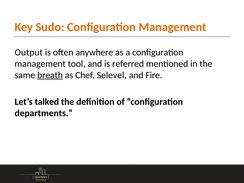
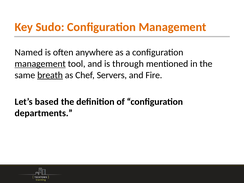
Output: Output -> Named (29, 52)
management underline: none -> present (40, 64)
referred: referred -> through (128, 64)
Selevel: Selevel -> Servers (112, 75)
talked: talked -> based (47, 102)
